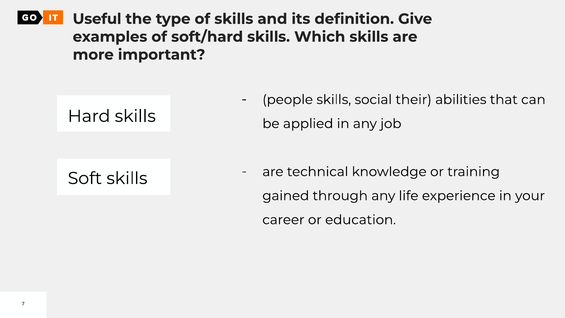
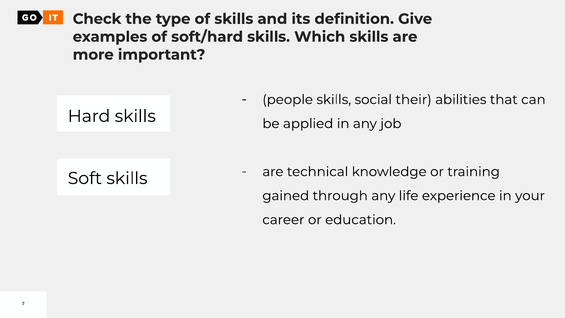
Useful: Useful -> Check (97, 19)
